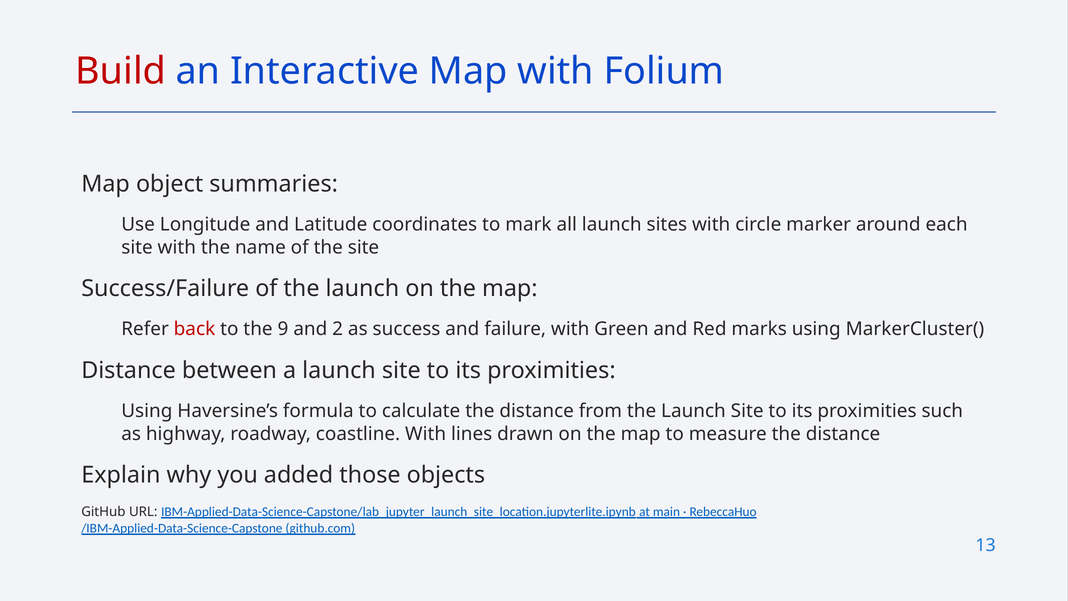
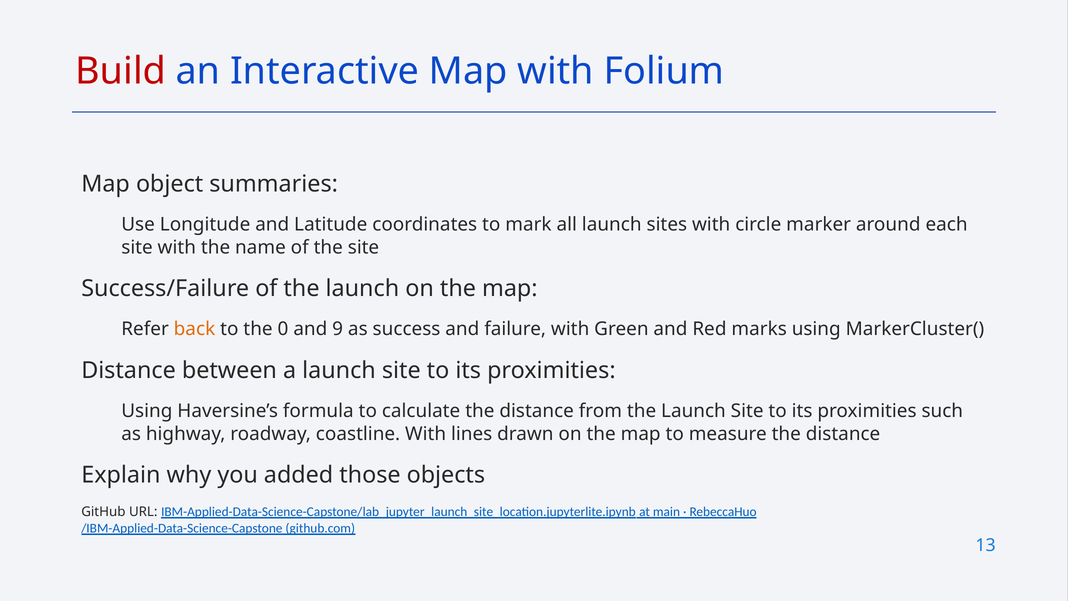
back colour: red -> orange (194, 329)
9: 9 -> 0 (283, 329)
2: 2 -> 9 (338, 329)
